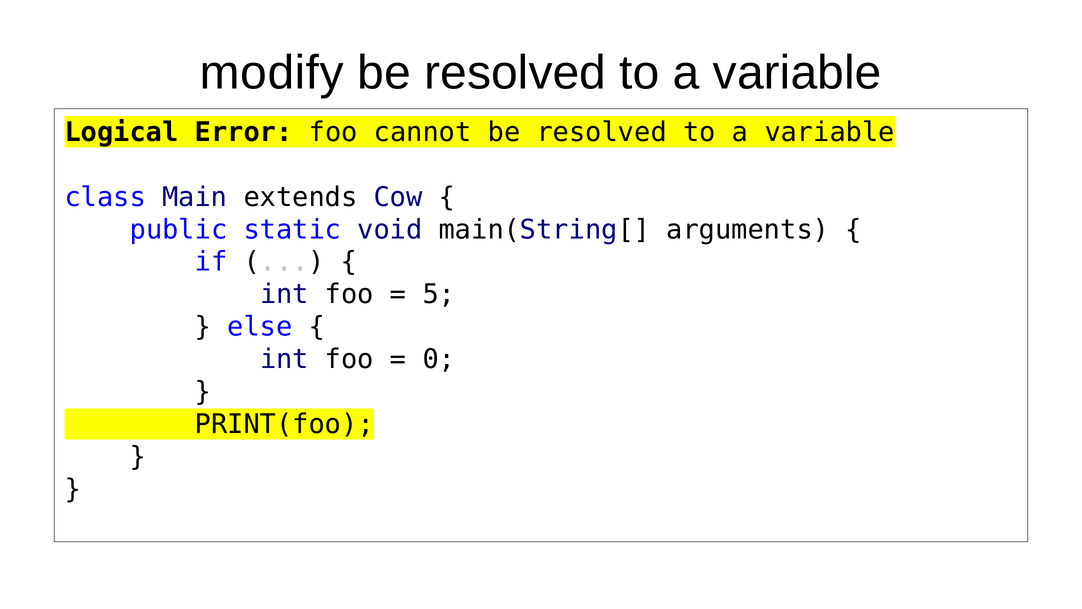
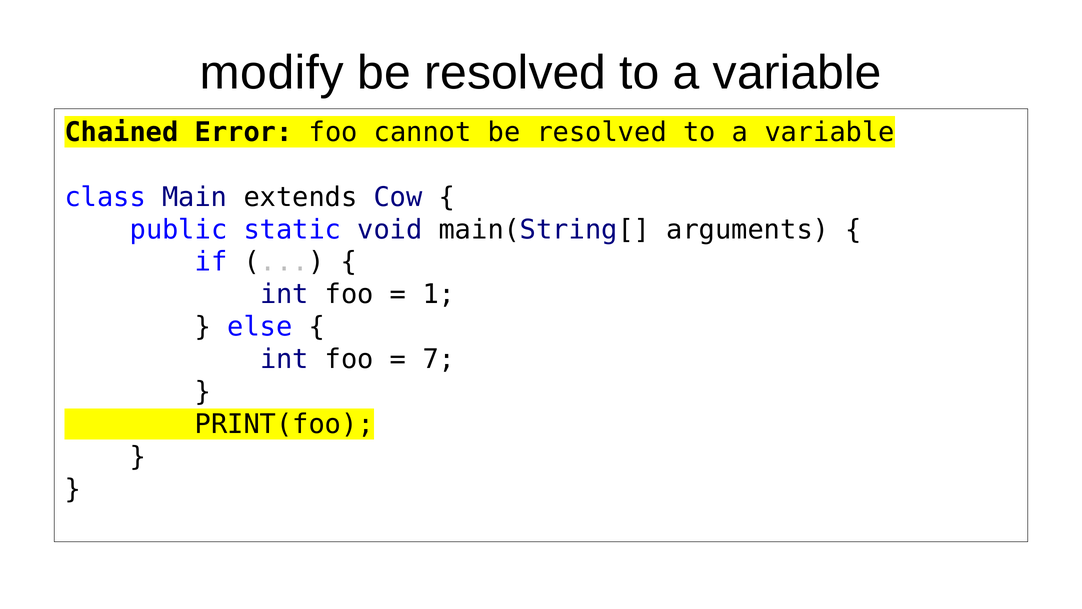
Logical: Logical -> Chained (122, 132)
5: 5 -> 1 (439, 294)
0: 0 -> 7 (439, 359)
